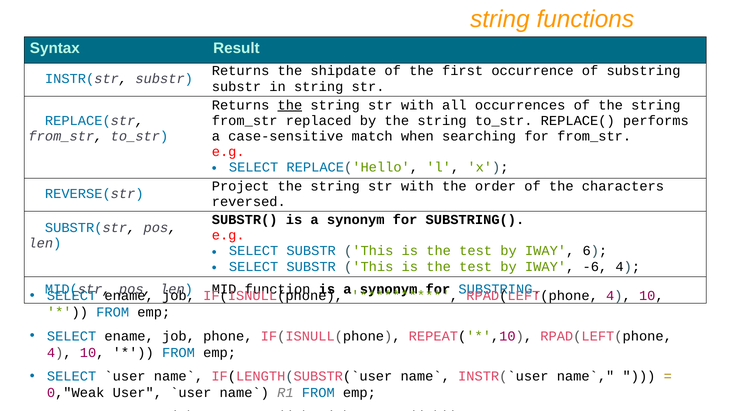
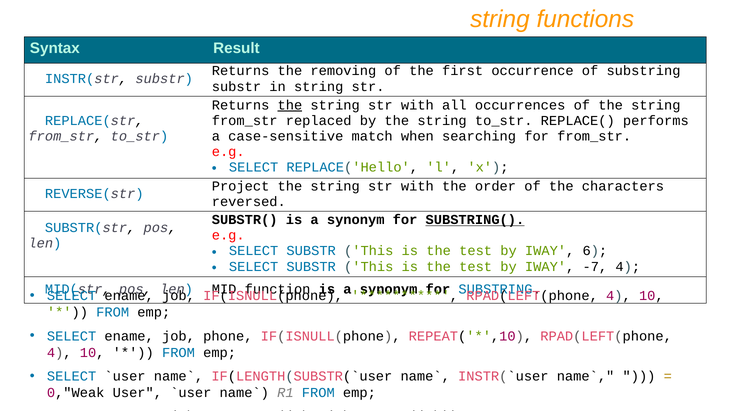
shipdate: shipdate -> removing (343, 71)
SUBSTRING( underline: none -> present (475, 220)
-6: -6 -> -7 (595, 267)
